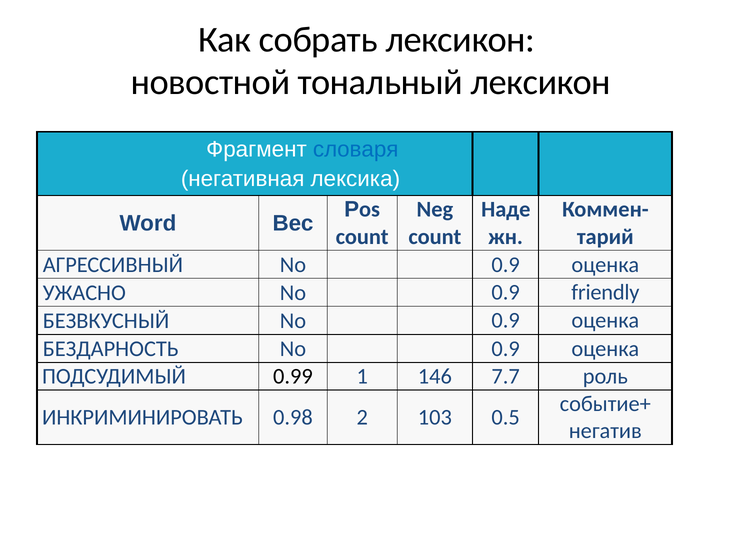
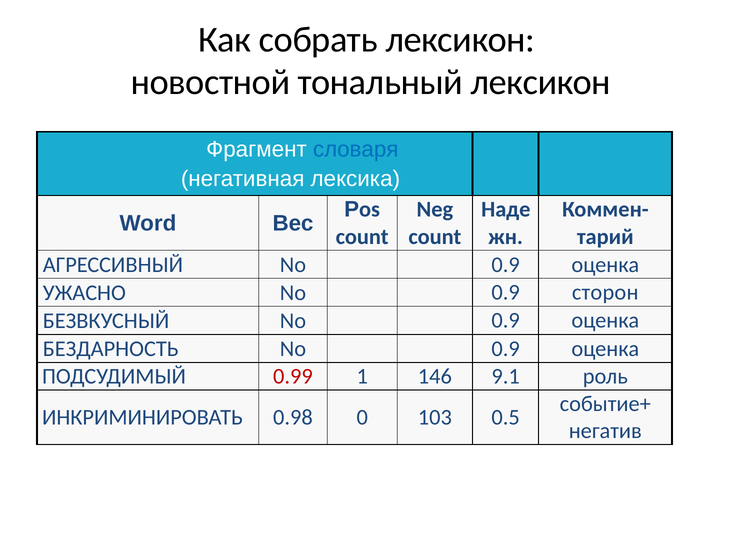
friendly: friendly -> сторон (605, 292)
0.99 colour: black -> red (293, 376)
7.7: 7.7 -> 9.1 (506, 376)
2: 2 -> 0 (362, 417)
